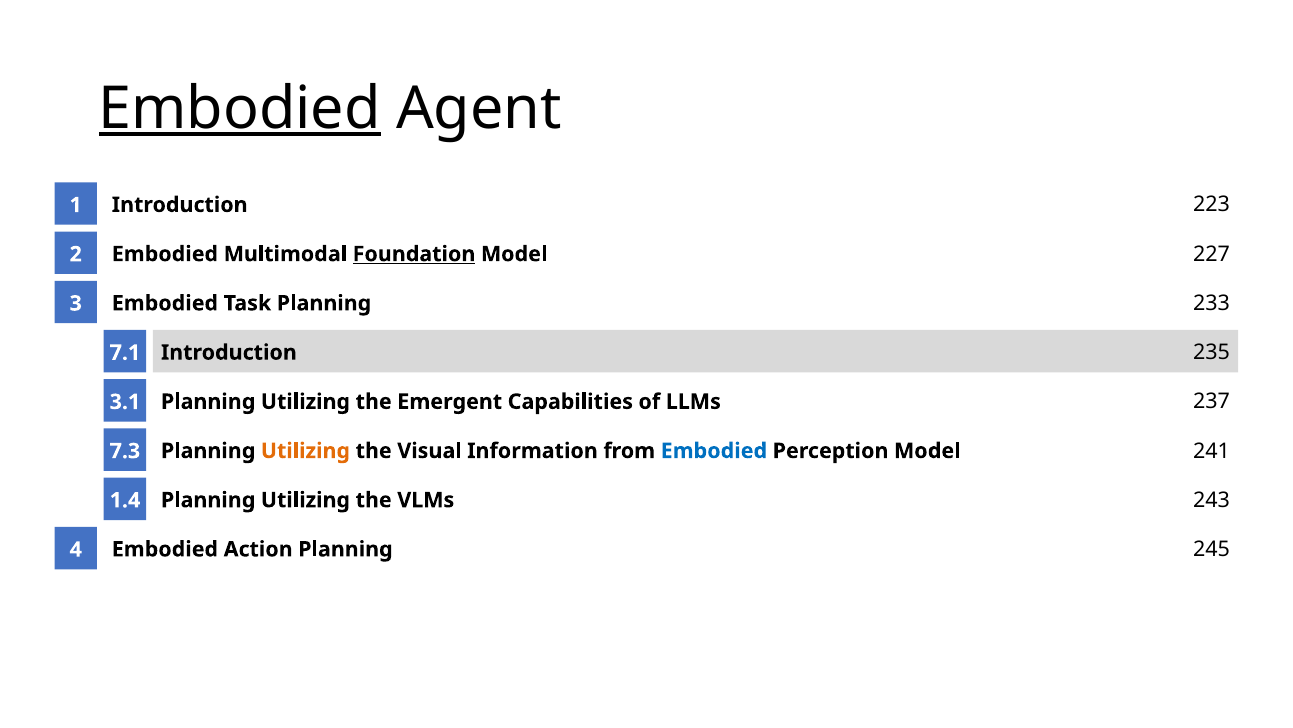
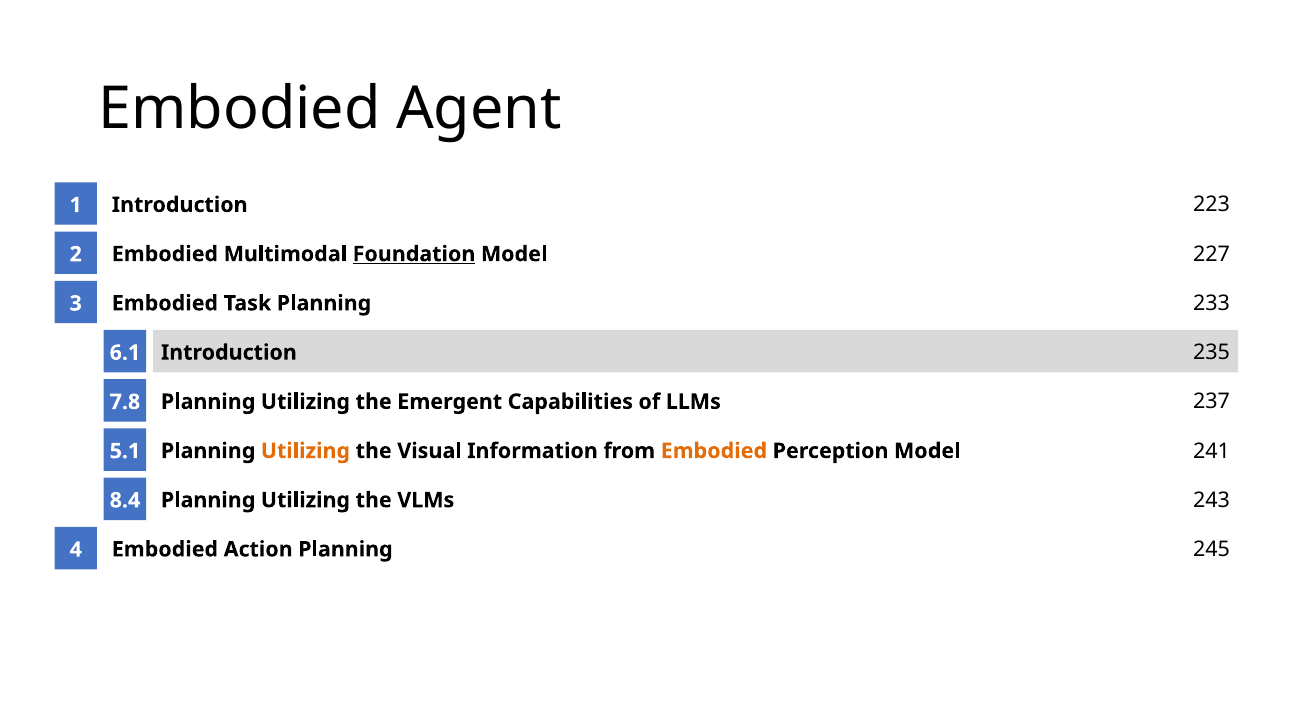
Embodied underline: present -> none (240, 109)
7.1: 7.1 -> 6.1 (125, 352)
3.1: 3.1 -> 7.8 (125, 402)
Embodied colour: blue -> orange (714, 451)
7.3: 7.3 -> 5.1 (125, 451)
1.4: 1.4 -> 8.4 (125, 500)
